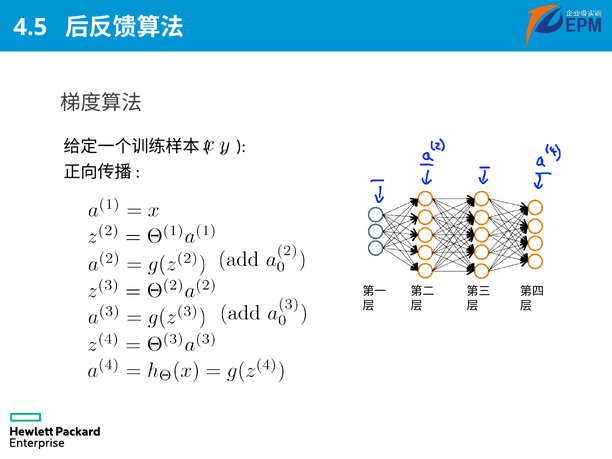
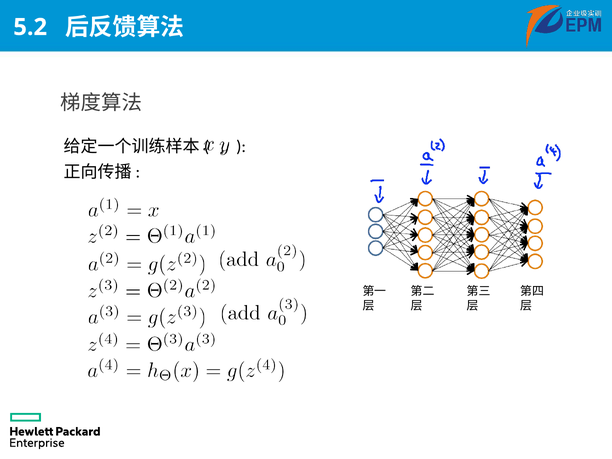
4.5: 4.5 -> 5.2 (30, 27)
